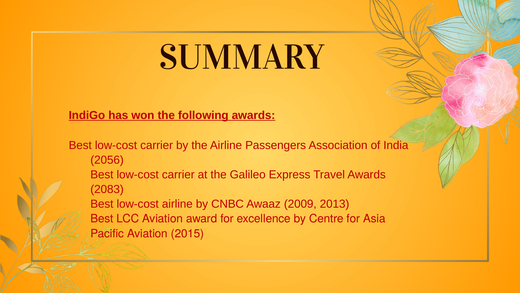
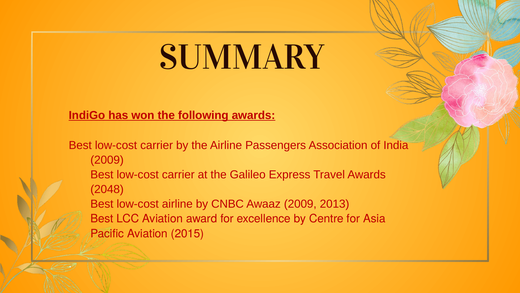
2056: 2056 -> 2009 (107, 160)
2083: 2083 -> 2048 (107, 189)
